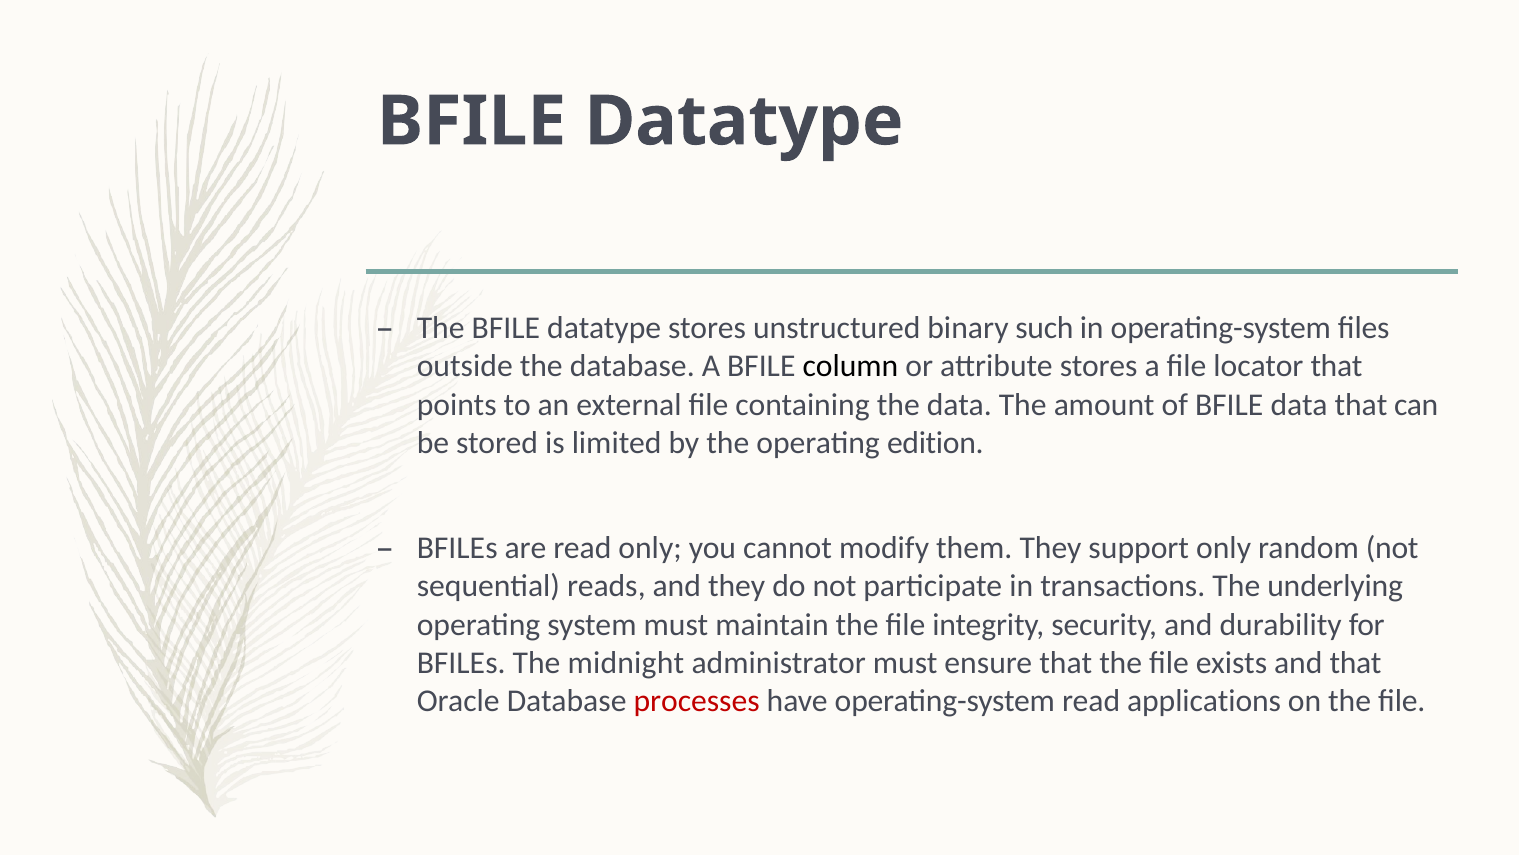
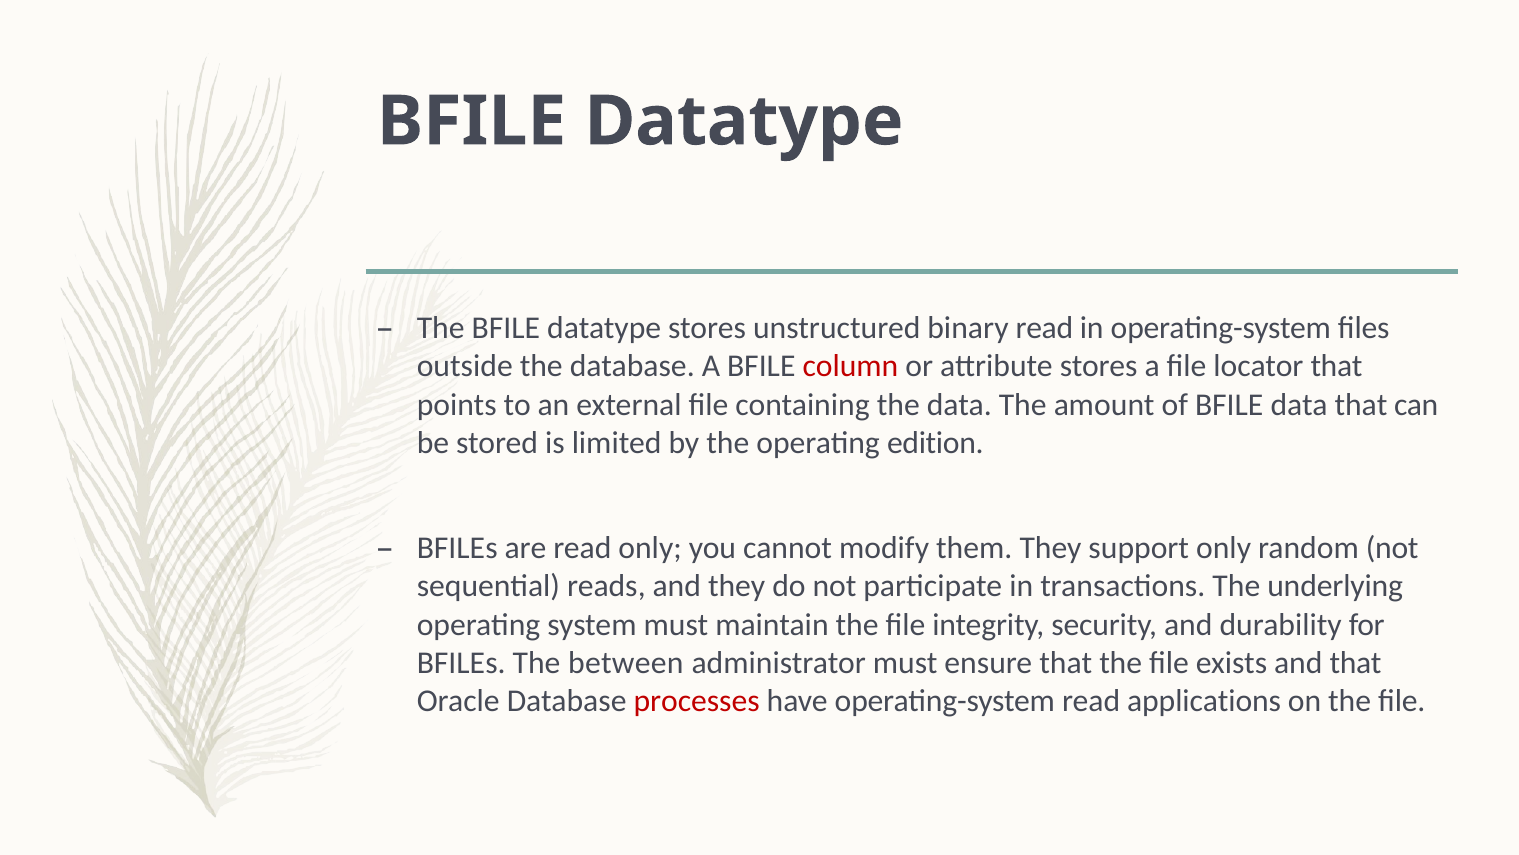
binary such: such -> read (1044, 328)
column colour: black -> red (850, 366)
midnight: midnight -> between (626, 663)
